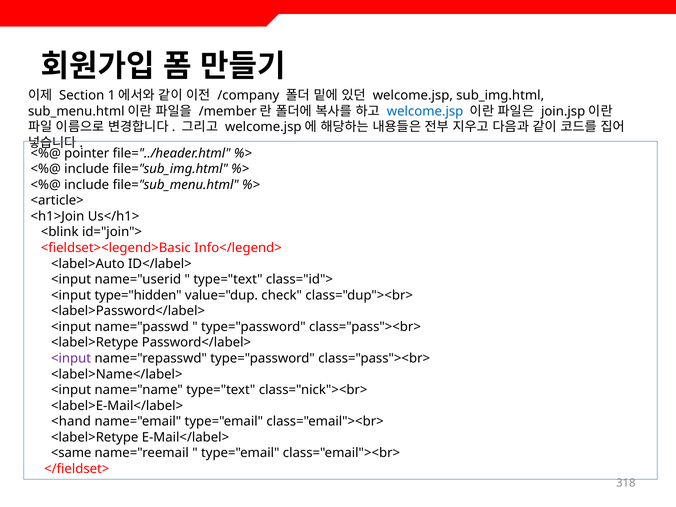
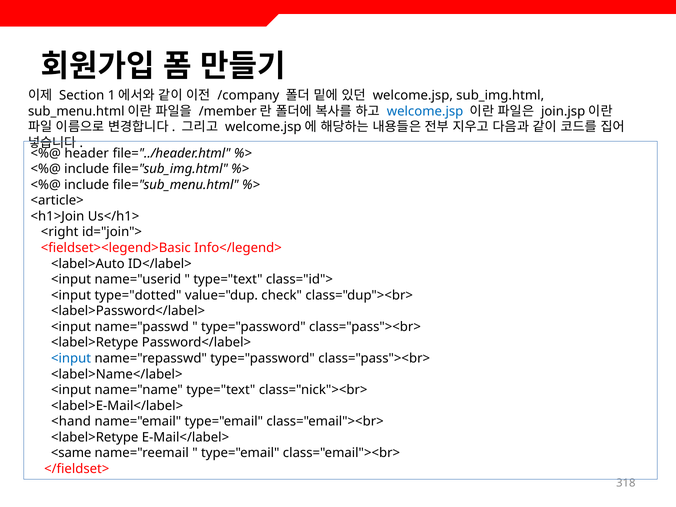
pointer: pointer -> header (87, 153)
<blink: <blink -> <right (60, 232)
type="hidden: type="hidden -> type="dotted (138, 295)
<input colour: purple -> blue (71, 358)
